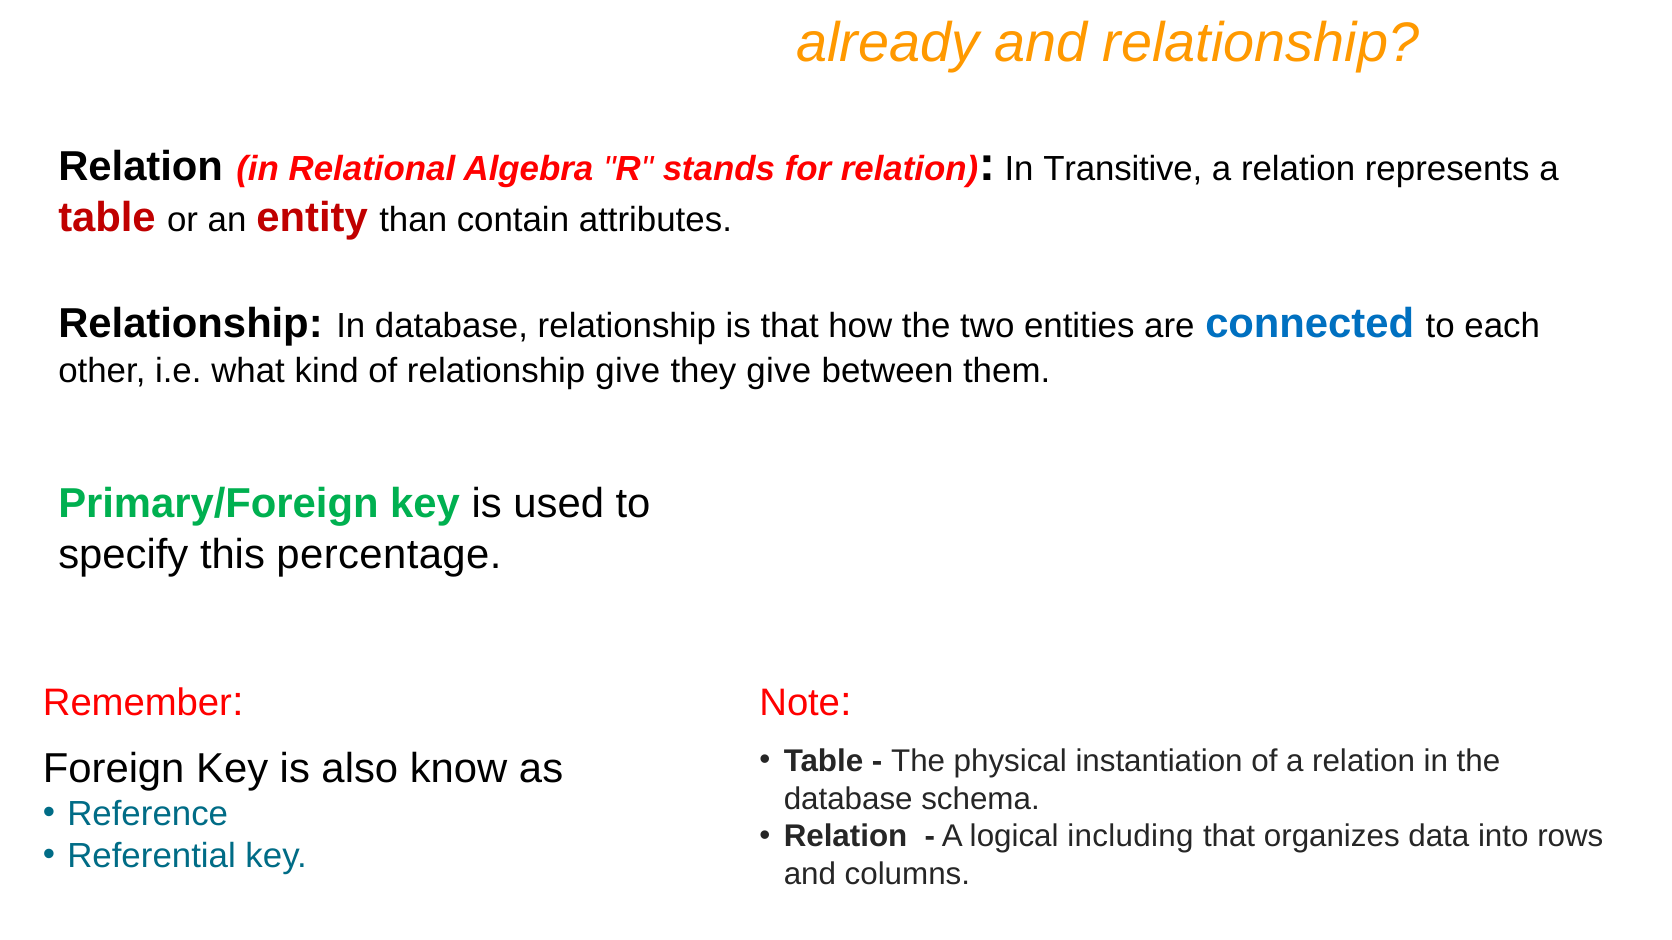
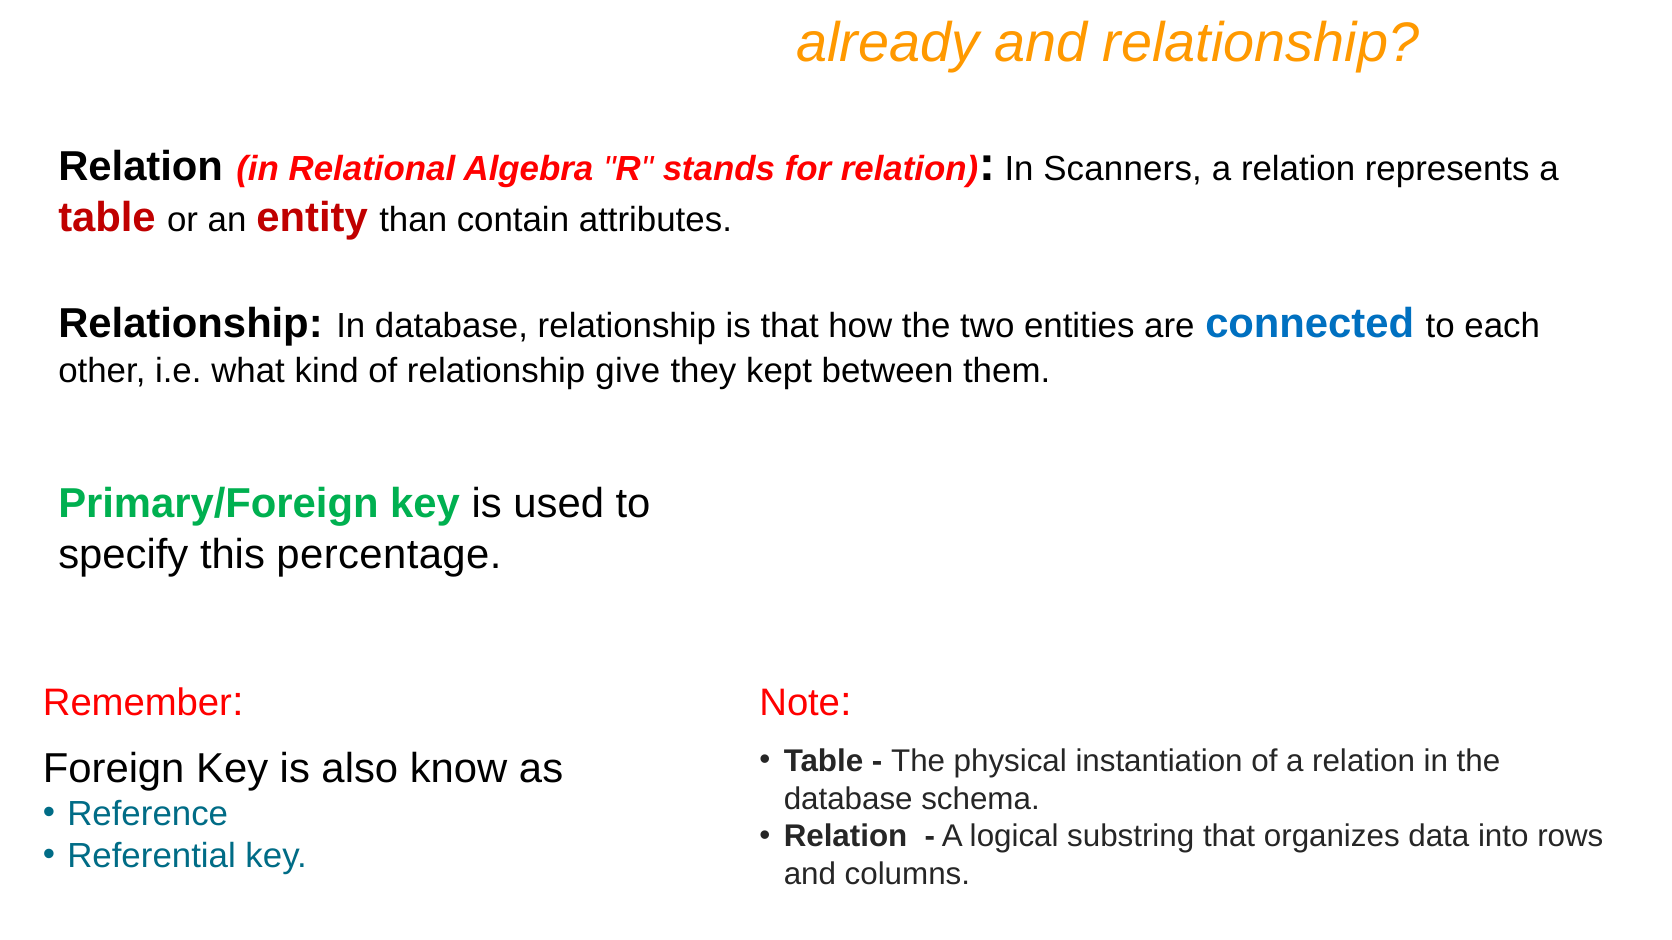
Transitive: Transitive -> Scanners (1123, 169)
they give: give -> kept (779, 371)
including: including -> substring (1131, 837)
